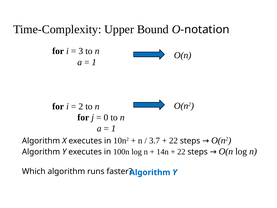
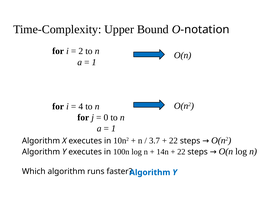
3: 3 -> 2 (81, 51)
2: 2 -> 4 (81, 106)
